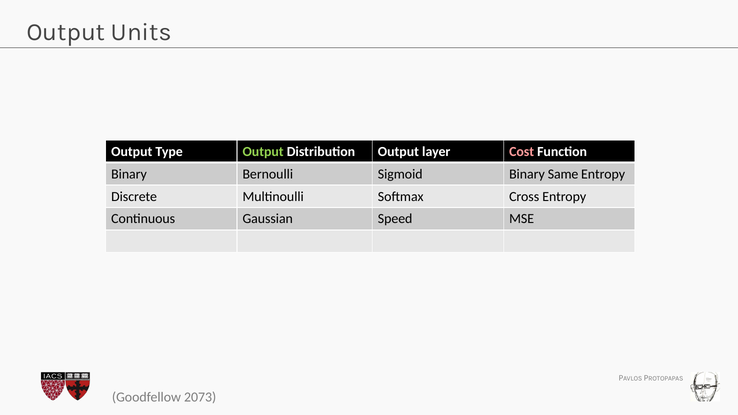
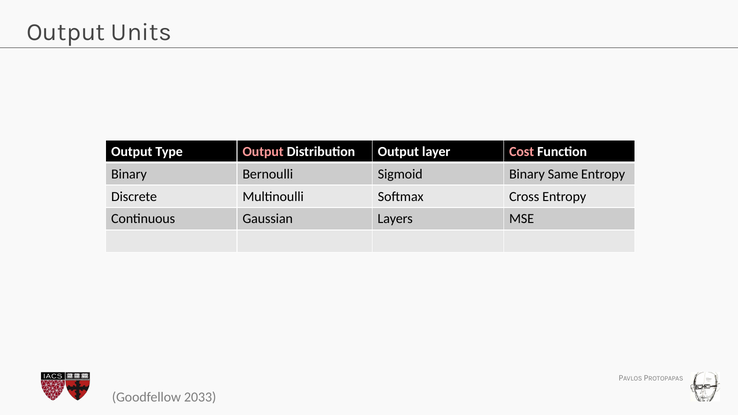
Output colour: light green -> pink (263, 152)
Speed: Speed -> Layers (395, 219)
2073: 2073 -> 2033 (200, 398)
